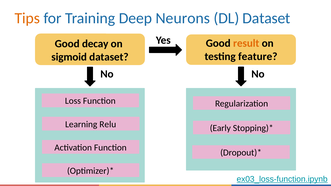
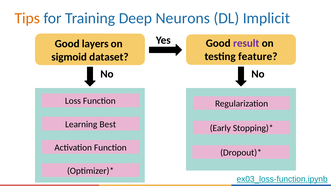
DL Dataset: Dataset -> Implicit (266, 18)
result colour: orange -> purple (246, 43)
decay: decay -> layers (95, 44)
Relu: Relu -> Best (108, 124)
